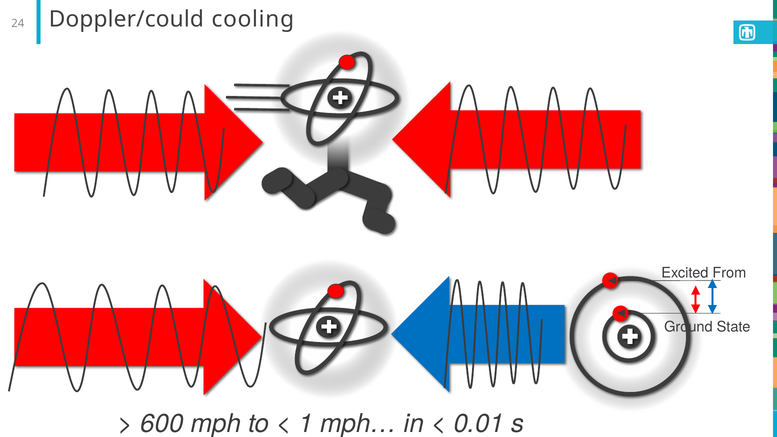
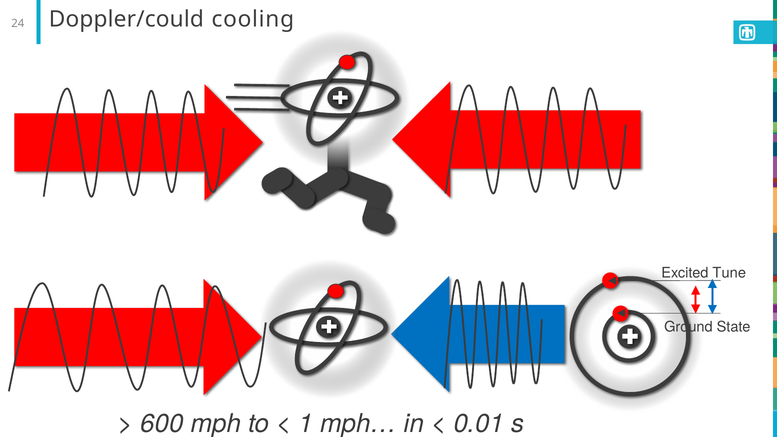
From: From -> Tune (729, 273)
